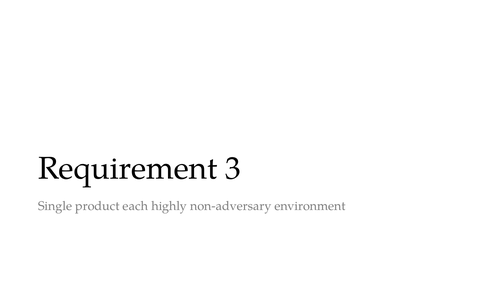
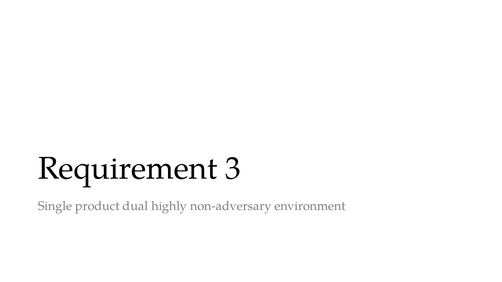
each: each -> dual (135, 206)
